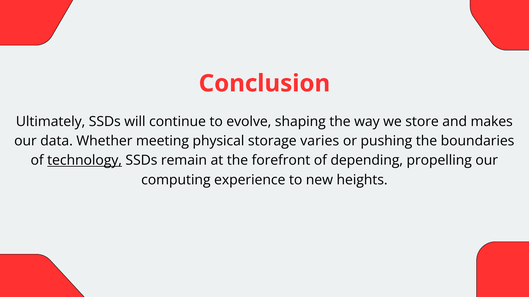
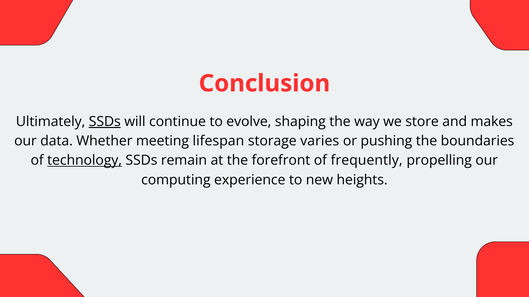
SSDs underline: none -> present (105, 122)
physical: physical -> lifespan (218, 141)
depending: depending -> frequently (367, 161)
